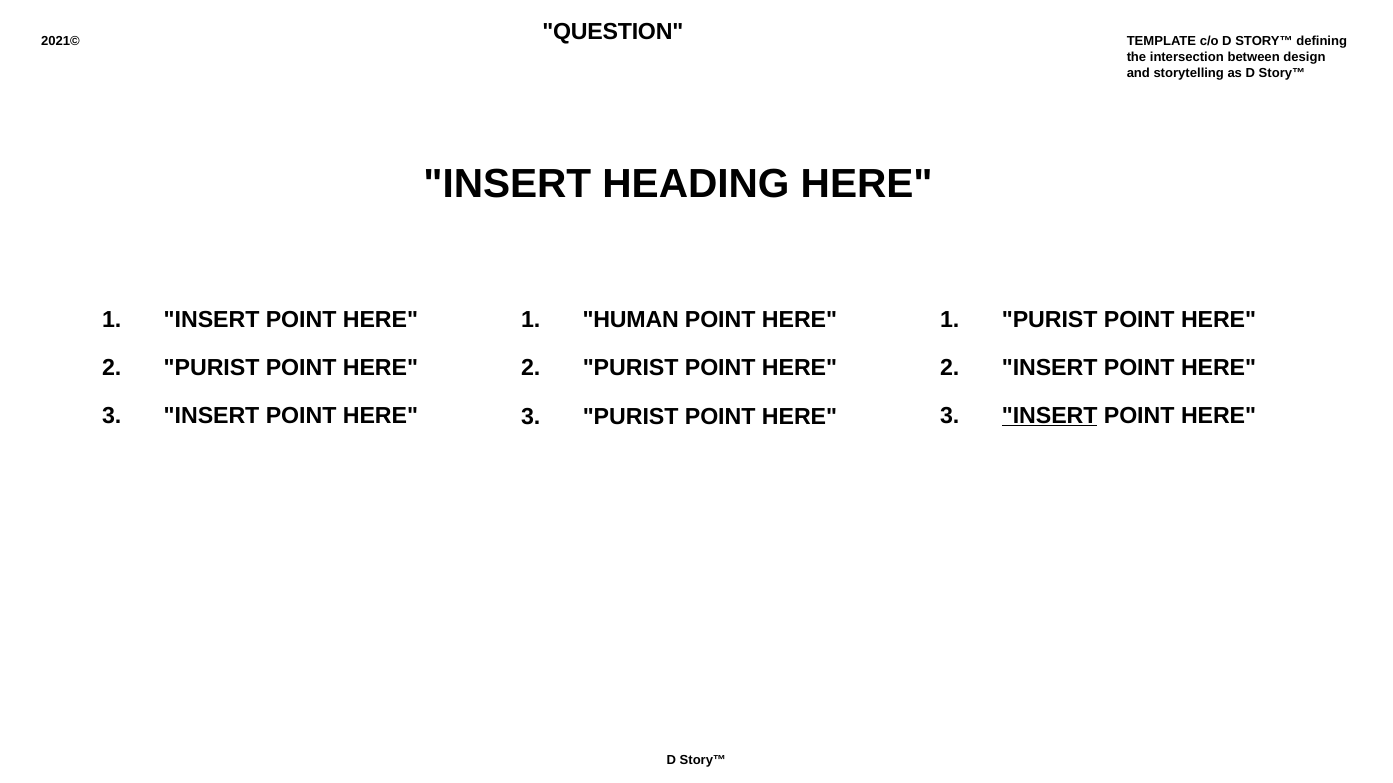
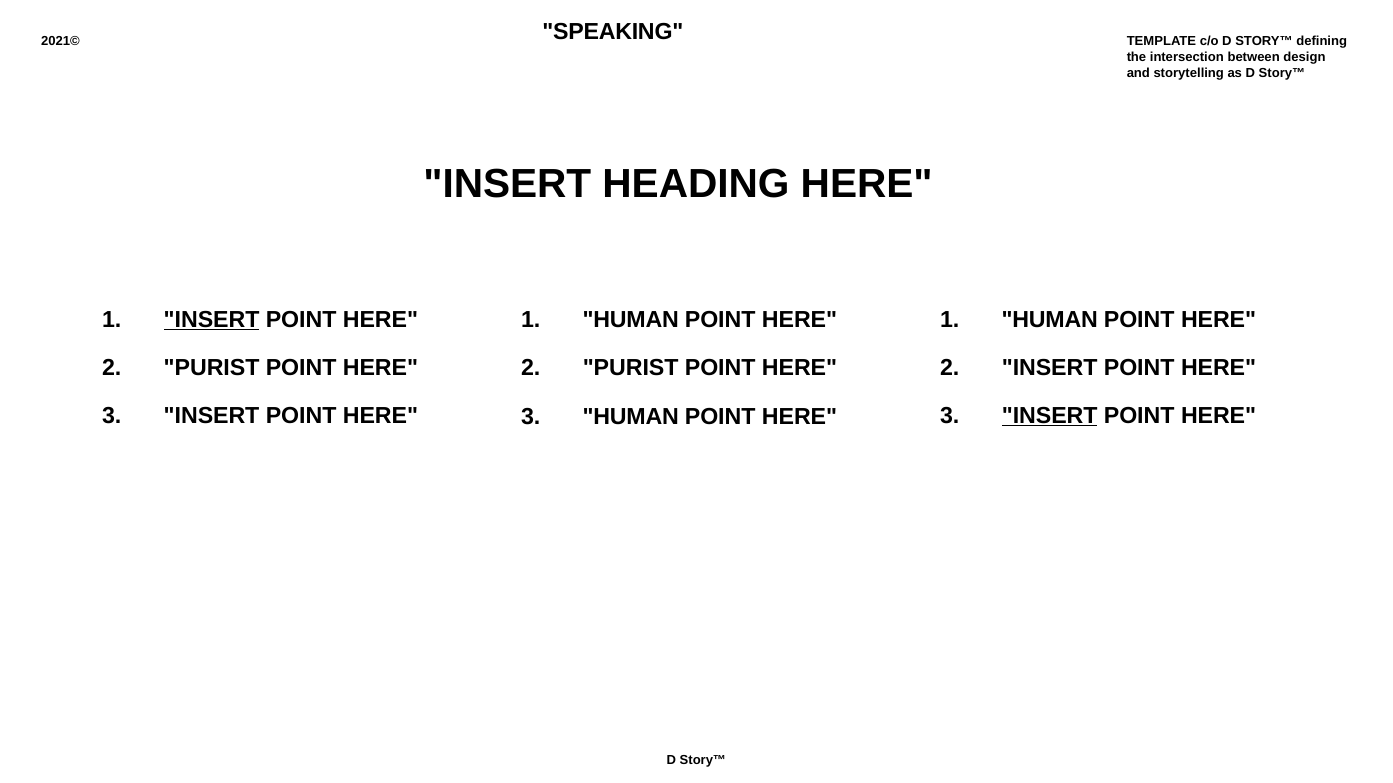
QUESTION: QUESTION -> SPEAKING (613, 32)
INSERT underline: none -> present (212, 320)
PURIST: PURIST -> HUMAN (1050, 320)
PURIST: PURIST -> HUMAN (631, 417)
